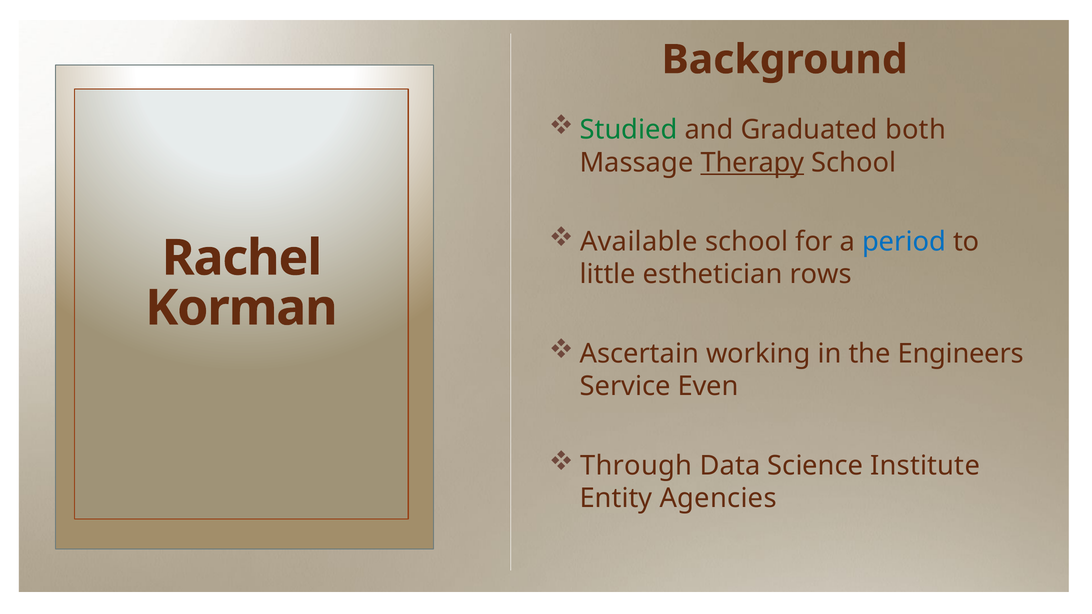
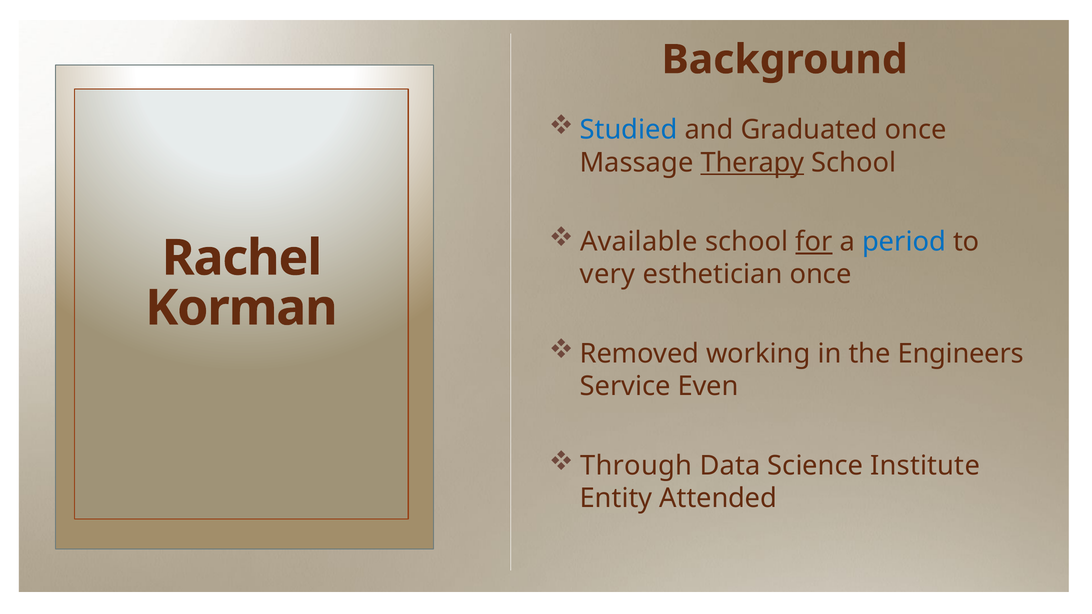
Studied colour: green -> blue (629, 130)
Graduated both: both -> once (916, 130)
for underline: none -> present (814, 242)
little: little -> very (608, 275)
esthetician rows: rows -> once (821, 275)
Ascertain: Ascertain -> Removed (639, 354)
Agencies: Agencies -> Attended (718, 498)
